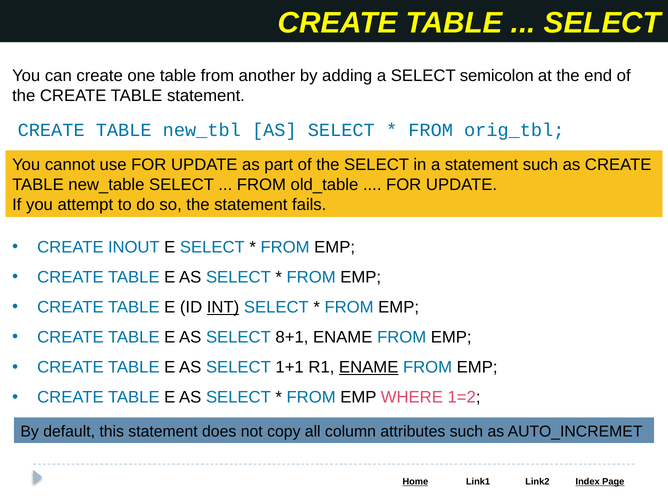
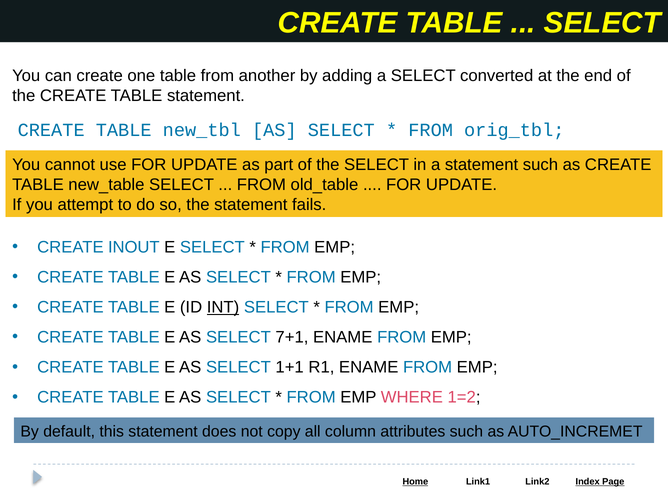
semicolon: semicolon -> converted (497, 76)
8+1: 8+1 -> 7+1 (292, 337)
ENAME underline: present -> none (369, 367)
